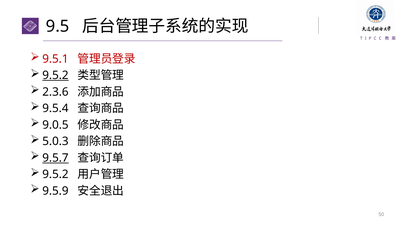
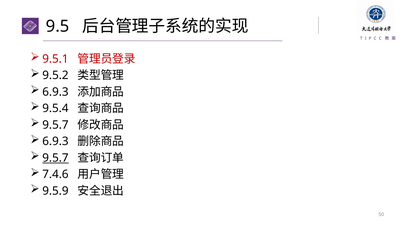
9.5.2 underline: present -> none (55, 75)
2.3.6: 2.3.6 -> 6.9.3 (55, 92)
9.0.5: 9.0.5 -> 9.5.7 (55, 125)
5.0.3: 5.0.3 -> 6.9.3 (55, 141)
9.5.2: 9.5.2 -> 7.4.6 (55, 174)
